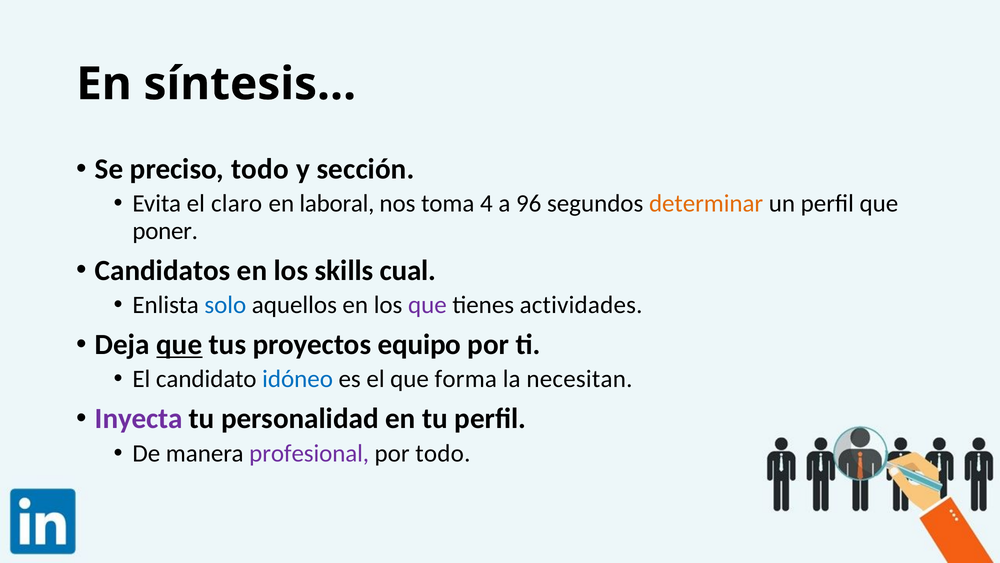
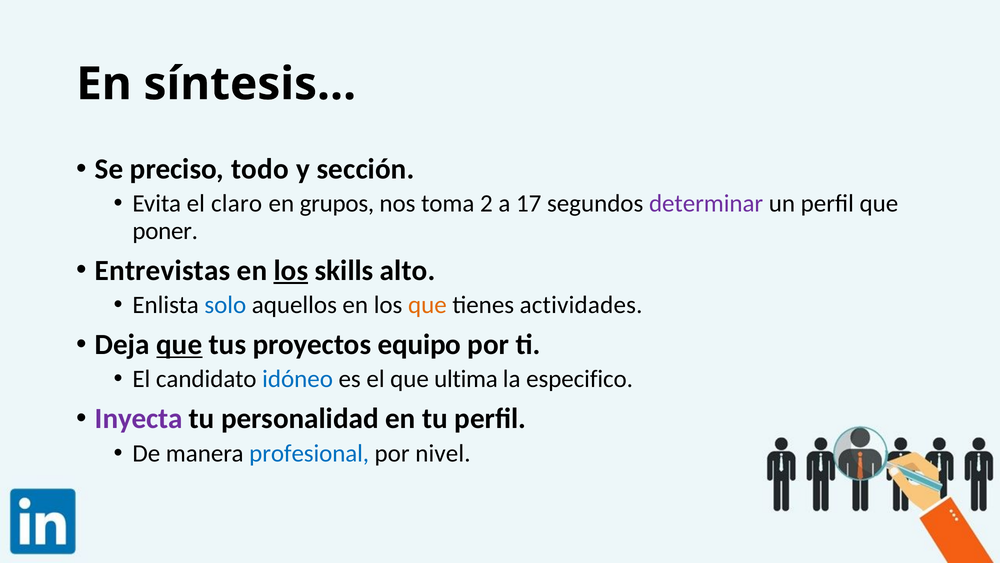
laboral: laboral -> grupos (337, 204)
4: 4 -> 2 (486, 204)
96: 96 -> 17 (529, 204)
determinar colour: orange -> purple (706, 204)
Candidatos: Candidatos -> Entrevistas (163, 270)
los underline: none -> present (291, 270)
cual: cual -> alto (408, 270)
que colour: purple -> orange (427, 305)
forma: forma -> ultima (466, 379)
necesitan: necesitan -> especifico (580, 379)
profesional colour: purple -> blue (309, 453)
por todo: todo -> nivel (443, 453)
